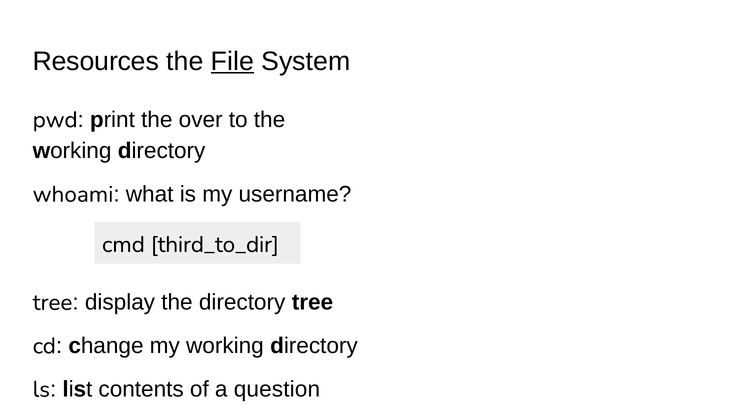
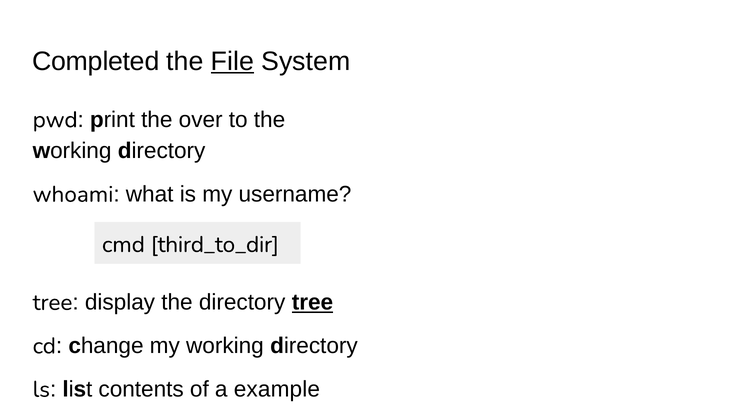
Resources: Resources -> Completed (96, 61)
tree underline: none -> present (313, 303)
question: question -> example (277, 390)
